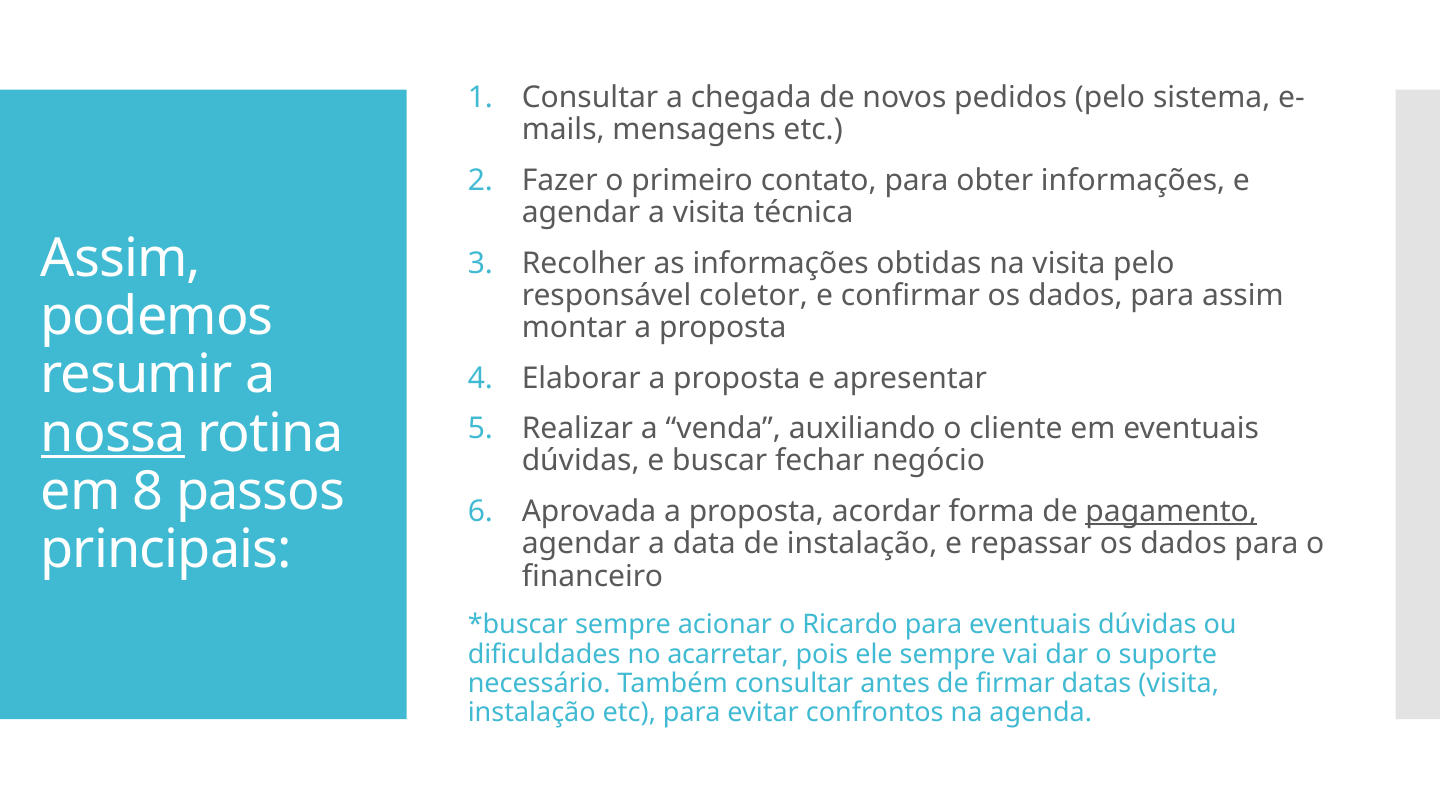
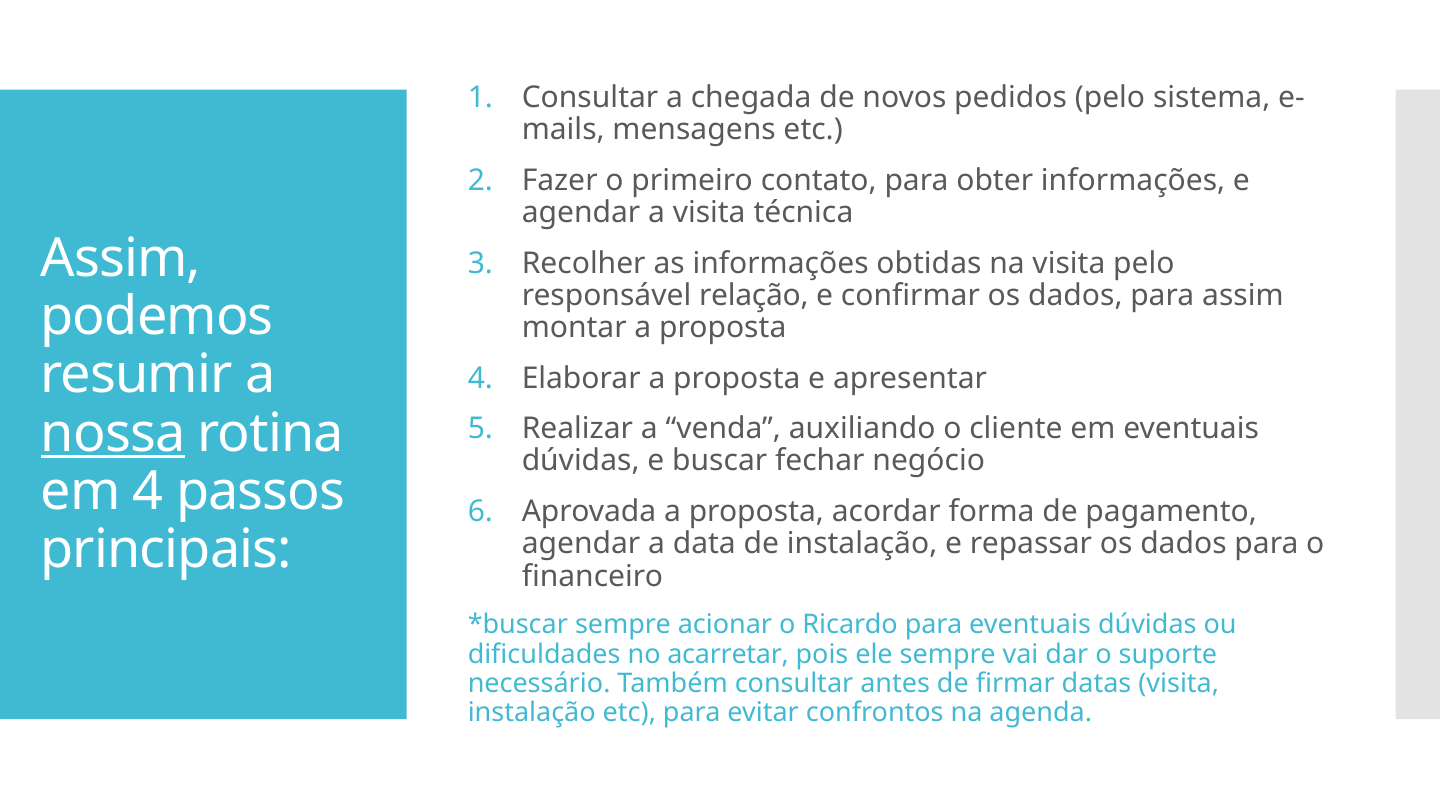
coletor: coletor -> relação (754, 296)
em 8: 8 -> 4 (148, 492)
pagamento underline: present -> none (1171, 511)
